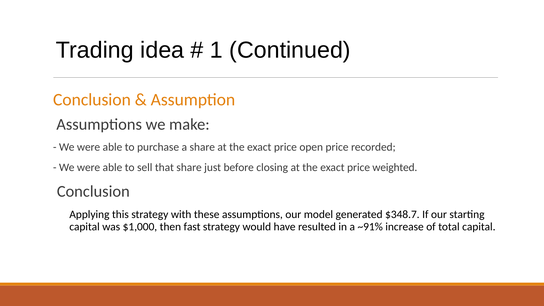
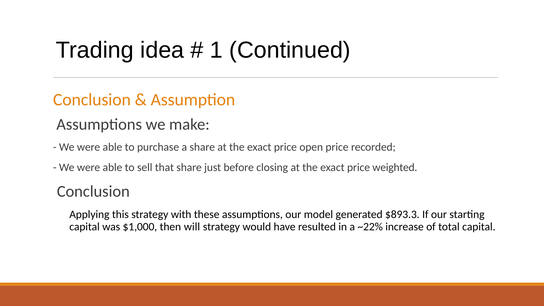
$348.7: $348.7 -> $893.3 (402, 215)
fast: fast -> will (192, 227)
~91%: ~91% -> ~22% (370, 227)
